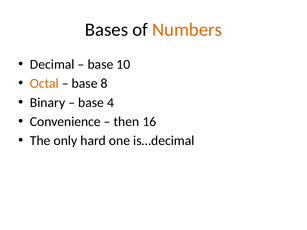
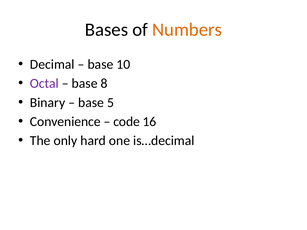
Octal colour: orange -> purple (44, 84)
4: 4 -> 5 (111, 103)
then: then -> code (127, 122)
